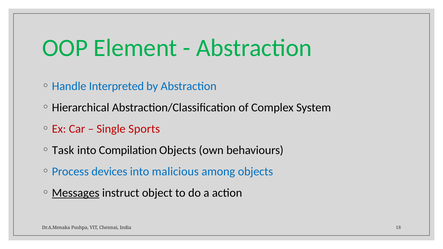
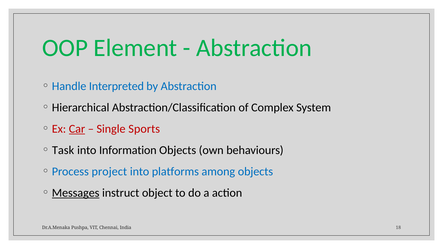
Car underline: none -> present (77, 129)
Compilation: Compilation -> Information (128, 150)
devices: devices -> project (109, 172)
malicious: malicious -> platforms (175, 172)
